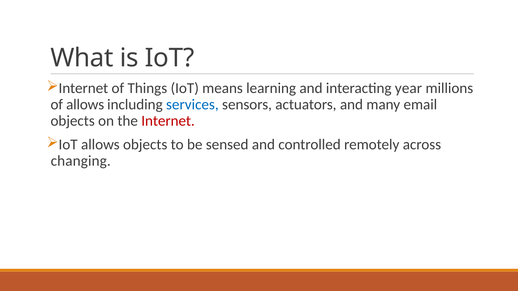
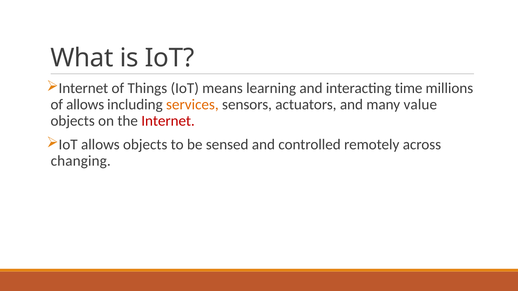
year: year -> time (409, 88)
services colour: blue -> orange (192, 105)
email: email -> value (420, 105)
